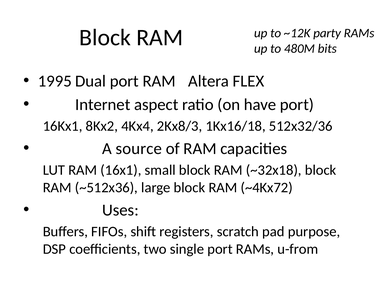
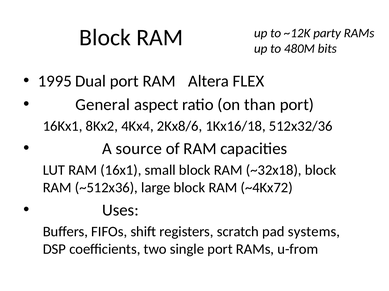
Internet: Internet -> General (103, 105)
have: have -> than (260, 105)
2Kx8/3: 2Kx8/3 -> 2Kx8/6 (180, 127)
purpose: purpose -> systems (314, 232)
